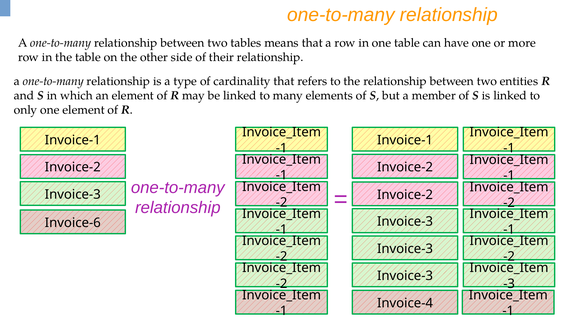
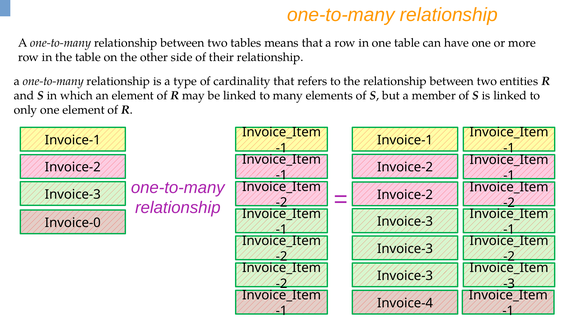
Invoice-6: Invoice-6 -> Invoice-0 (73, 223)
